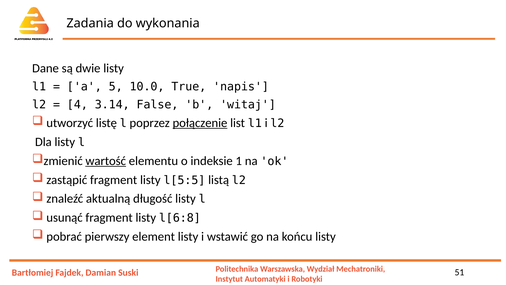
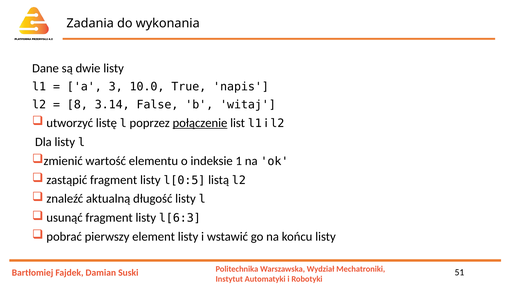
5: 5 -> 3 (116, 87)
4: 4 -> 8 (77, 104)
wartość underline: present -> none (106, 161)
l[5:5: l[5:5 -> l[0:5 (184, 180)
l[6:8: l[6:8 -> l[6:3 (180, 218)
